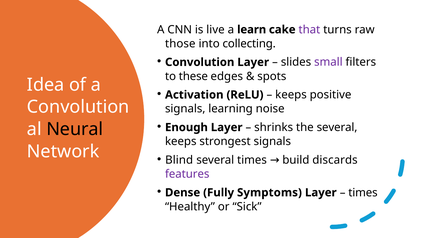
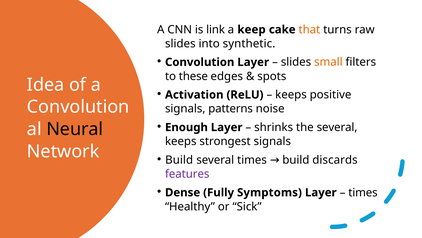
live: live -> link (216, 30)
learn: learn -> keep (252, 30)
that colour: purple -> orange (309, 30)
those: those -> slides (180, 44)
collecting: collecting -> synthetic (249, 44)
small colour: purple -> orange (328, 62)
learning: learning -> patterns (231, 109)
Blind: Blind -> Build (179, 160)
